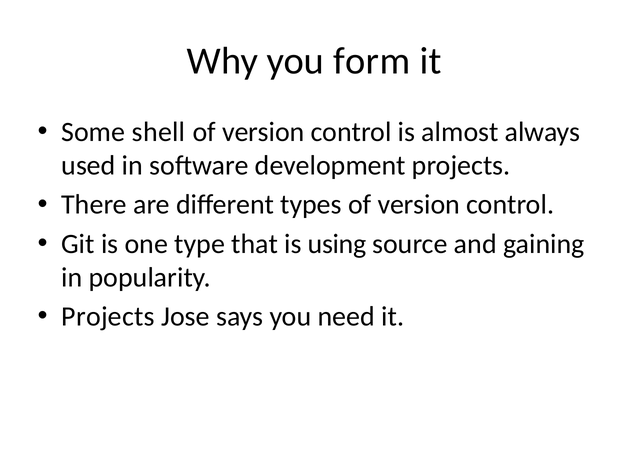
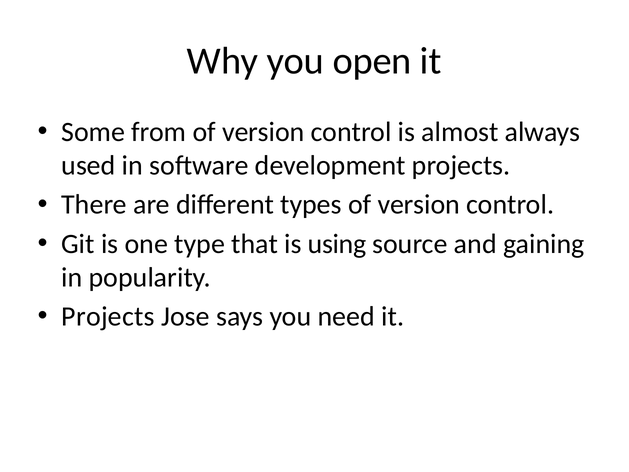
form: form -> open (372, 61)
shell: shell -> from (159, 132)
